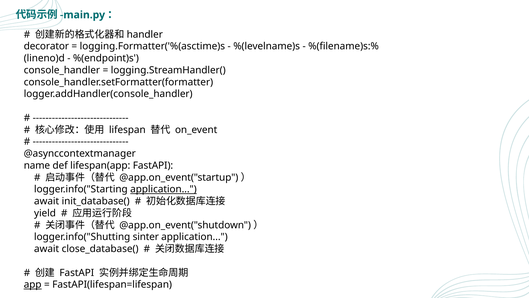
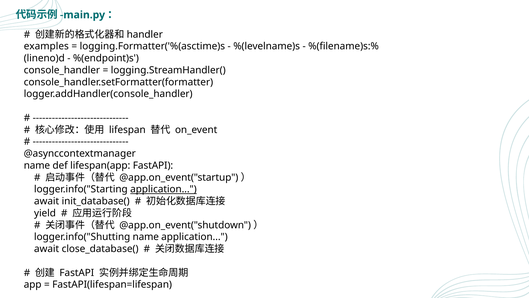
decorator: decorator -> examples (46, 46)
logger.info("Shutting sinter: sinter -> name (146, 237)
app underline: present -> none (33, 284)
